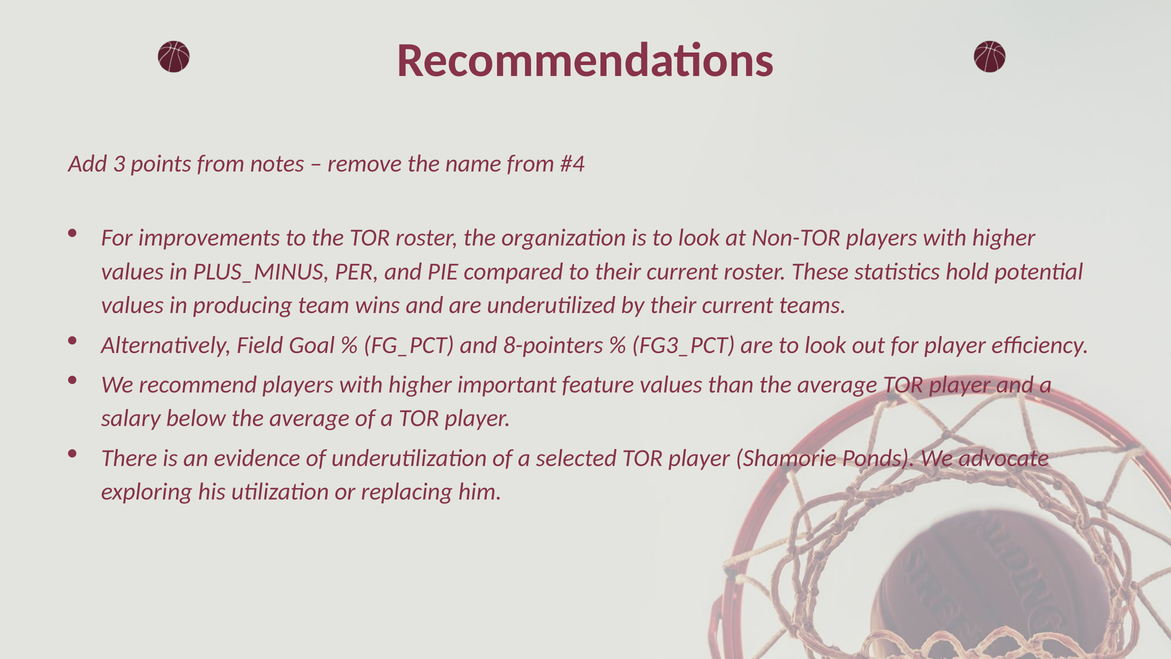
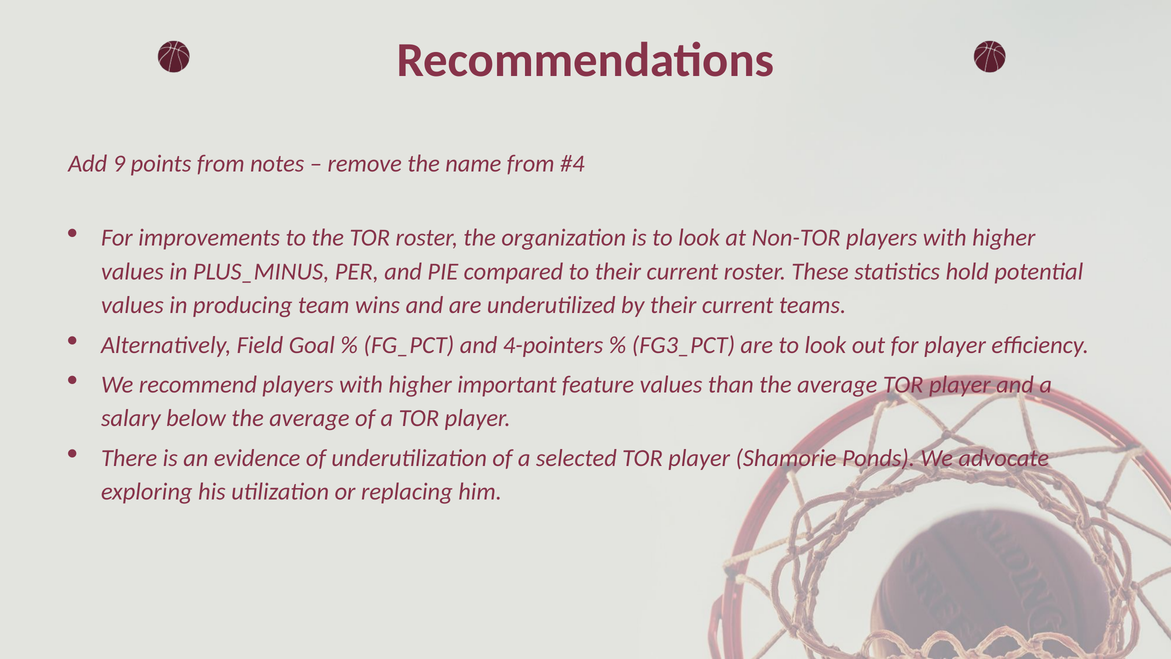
3: 3 -> 9 (119, 164)
8-pointers: 8-pointers -> 4-pointers (553, 345)
